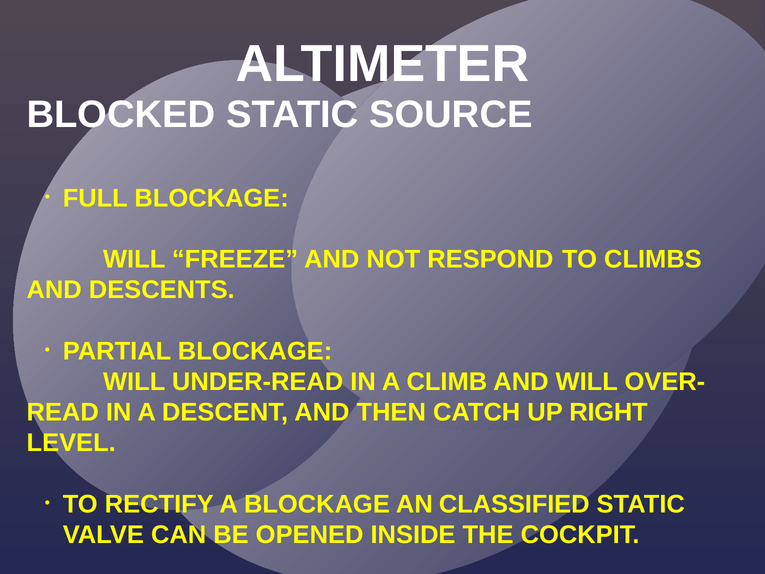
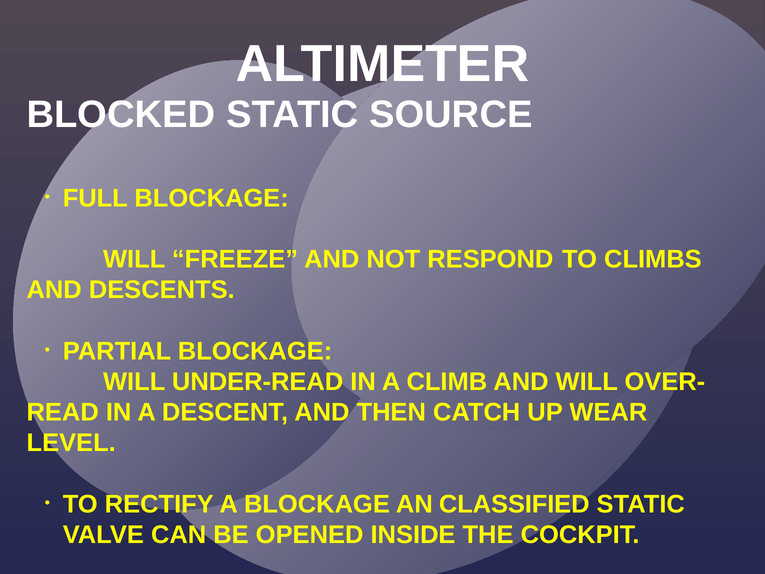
RIGHT: RIGHT -> WEAR (608, 412)
